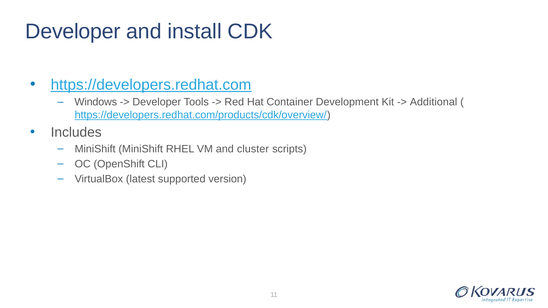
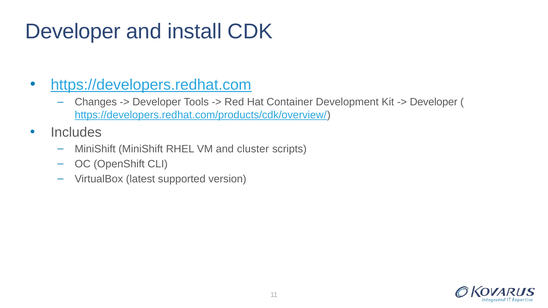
Windows: Windows -> Changes (96, 102)
Additional: Additional -> Developer (434, 102)
